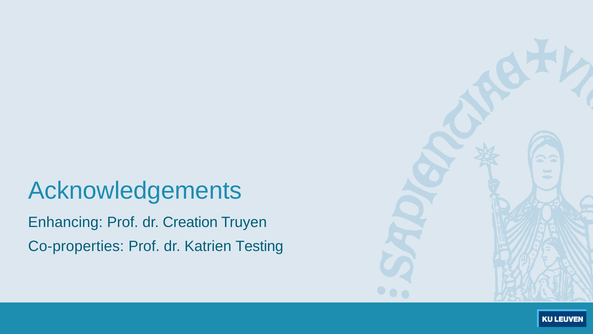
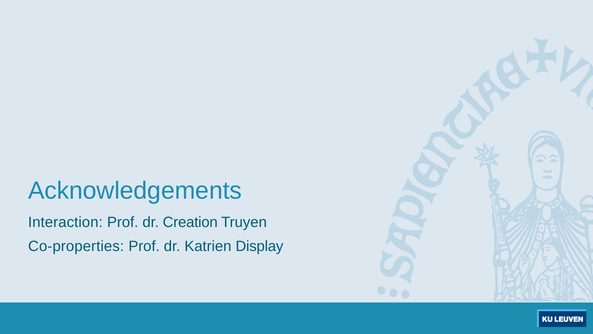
Enhancing: Enhancing -> Interaction (65, 222)
Testing: Testing -> Display (259, 246)
